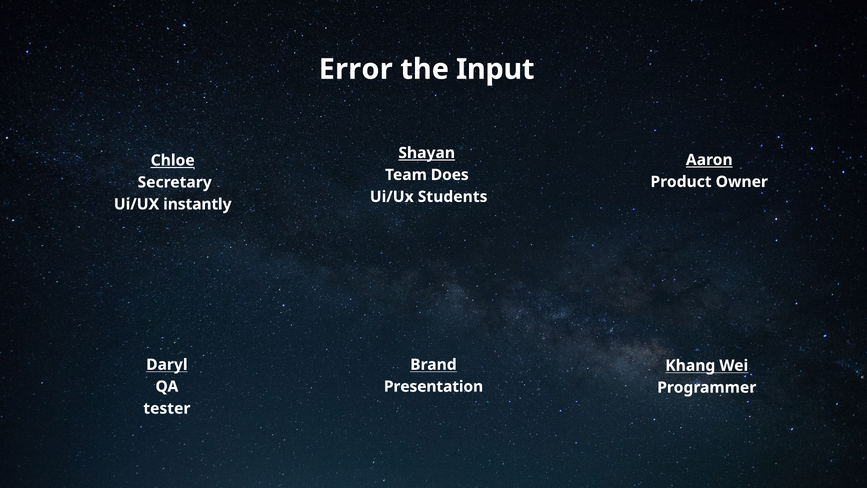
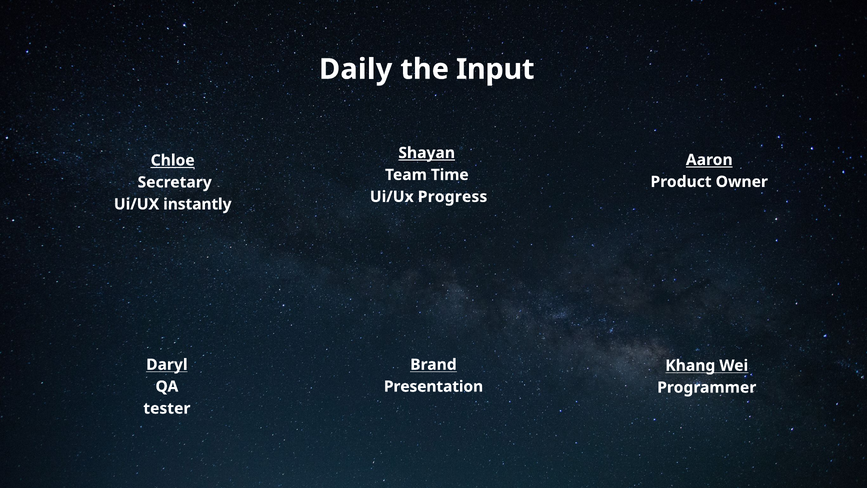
Error: Error -> Daily (356, 69)
Does: Does -> Time (450, 175)
Students: Students -> Progress (453, 197)
